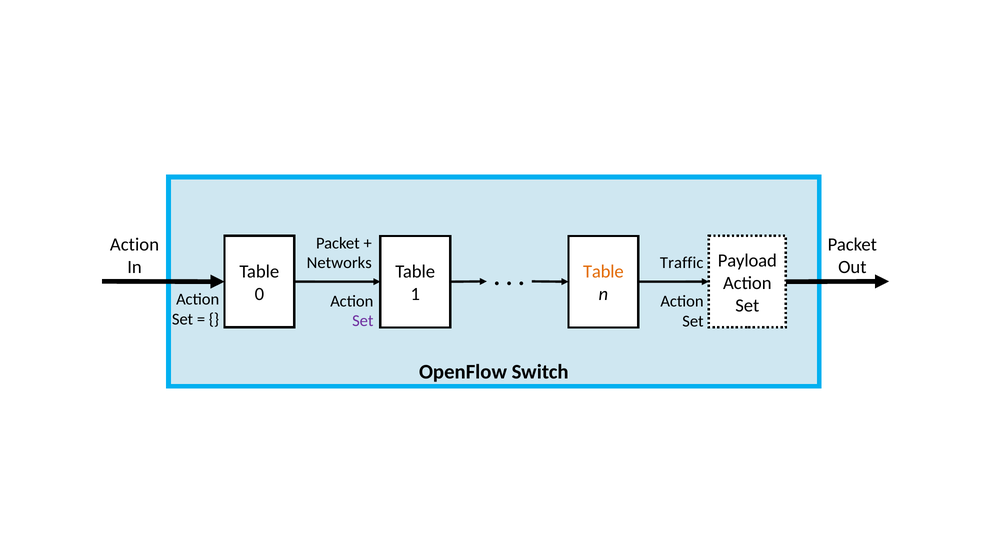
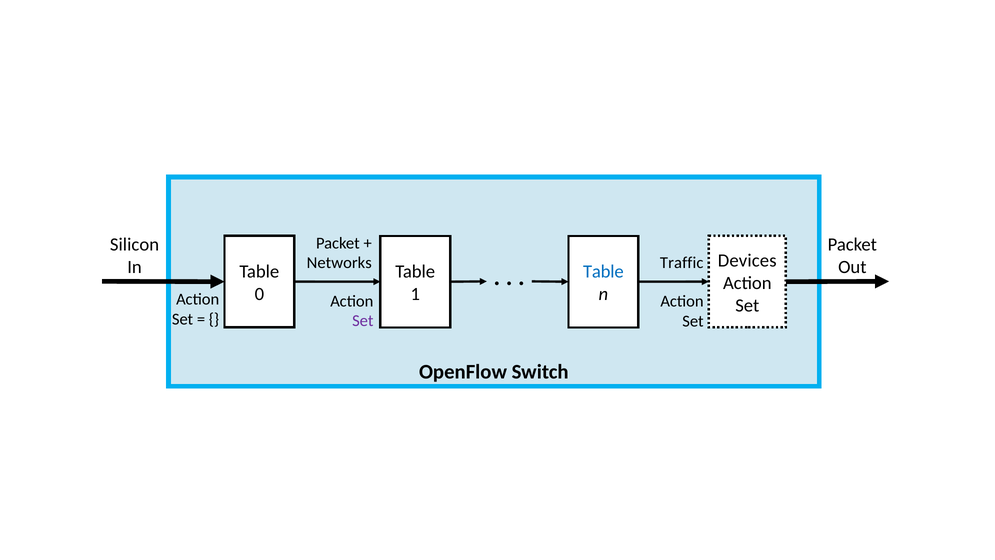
Action: Action -> Silicon (135, 245)
Payload: Payload -> Devices (747, 260)
Table colour: orange -> blue (603, 272)
